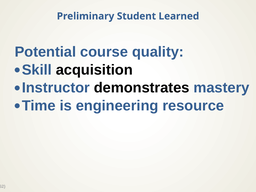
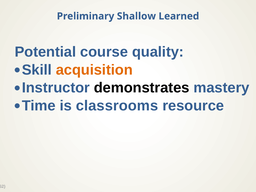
Student: Student -> Shallow (136, 16)
acquisition colour: black -> orange (94, 70)
engineering: engineering -> classrooms (117, 106)
